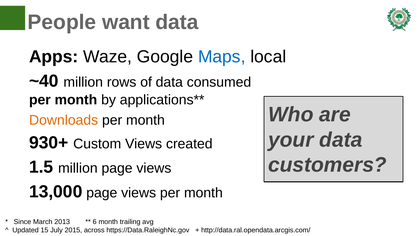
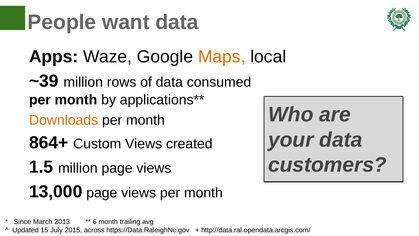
Maps colour: blue -> orange (222, 57)
~40: ~40 -> ~39 (44, 81)
930+: 930+ -> 864+ (49, 143)
